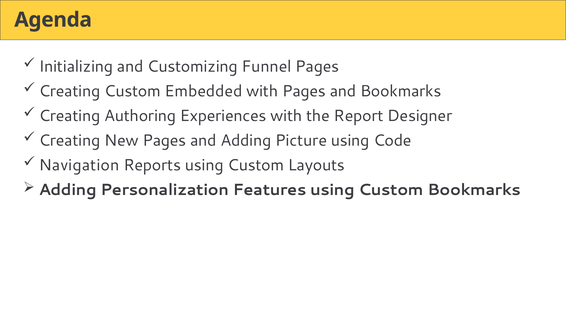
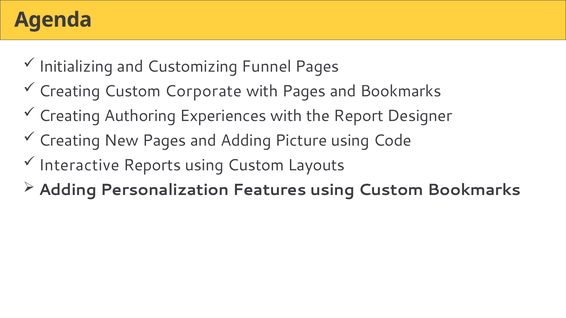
Embedded: Embedded -> Corporate (203, 91)
Navigation: Navigation -> Interactive (79, 165)
